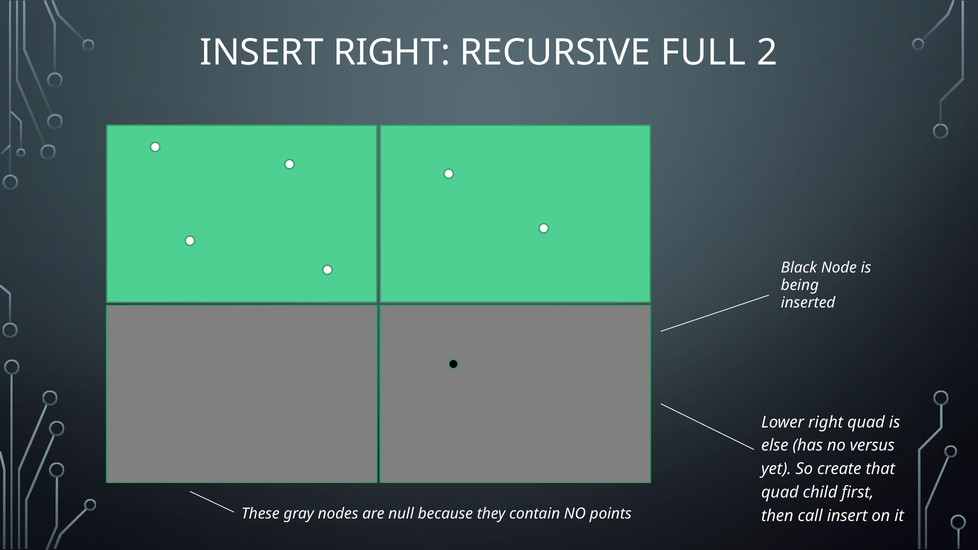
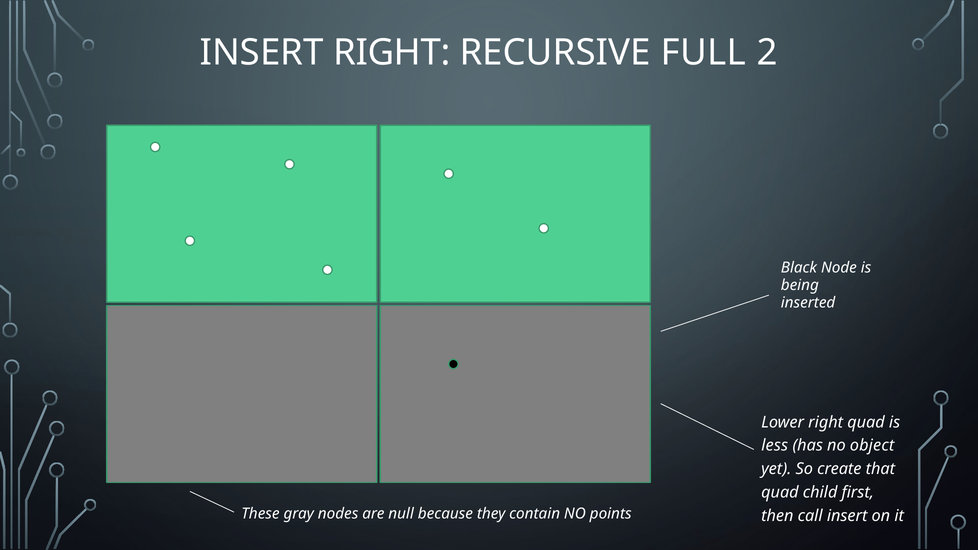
else: else -> less (775, 446)
versus: versus -> object (872, 446)
